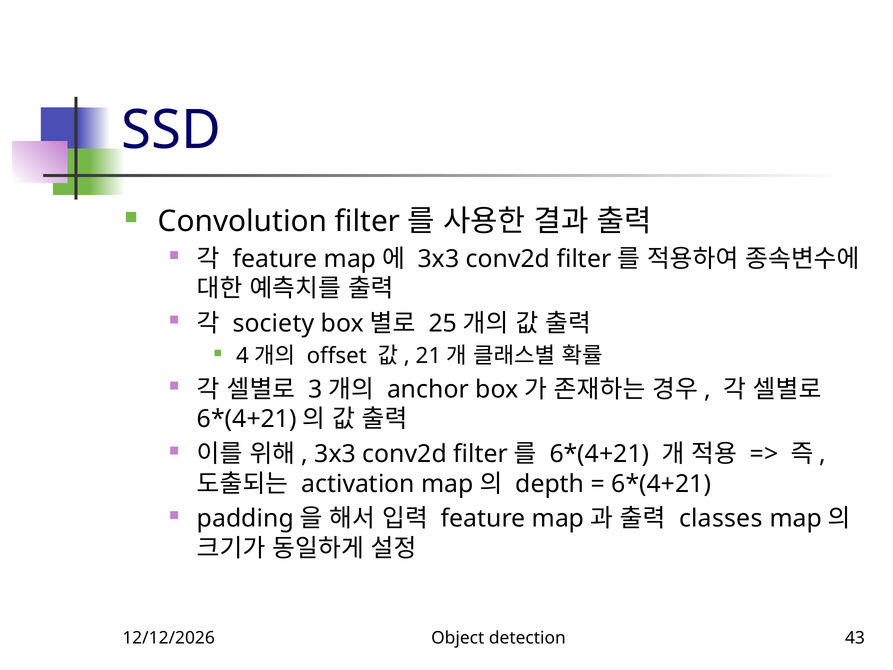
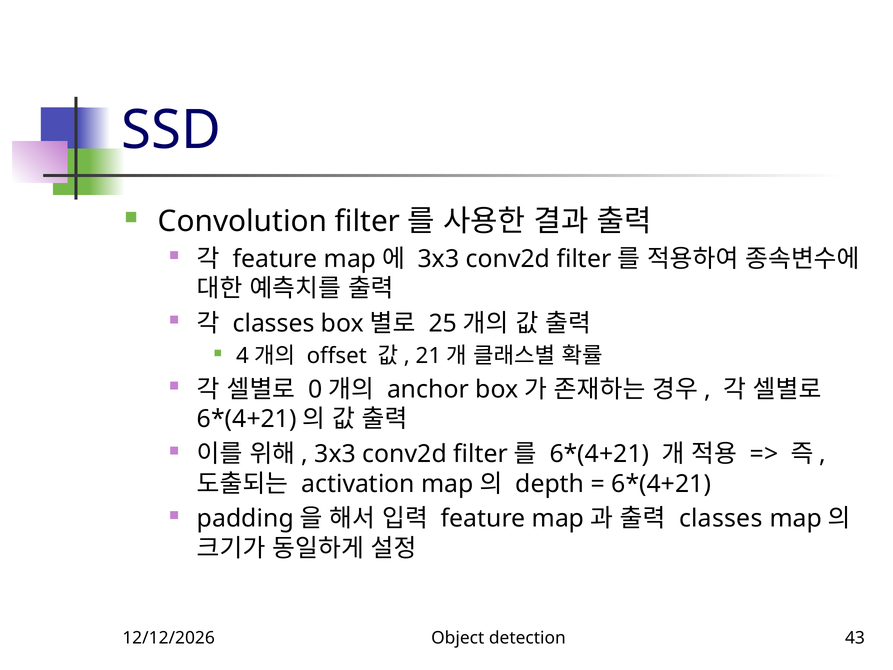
society: society -> classes (274, 323)
3: 3 -> 0 (315, 389)
